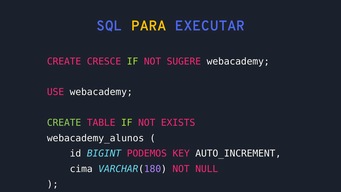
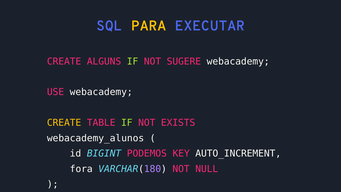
CRESCE: CRESCE -> ALGUNS (104, 61)
CREATE colour: light green -> yellow (64, 123)
cima: cima -> fora (81, 169)
